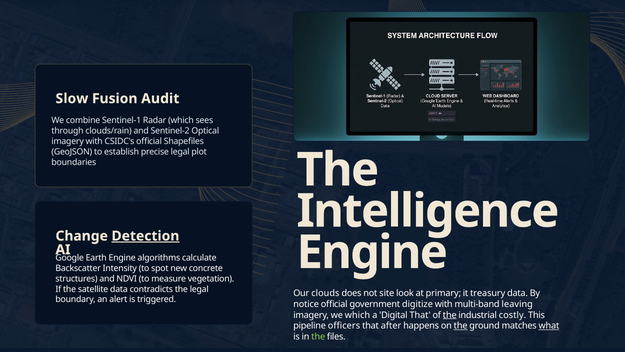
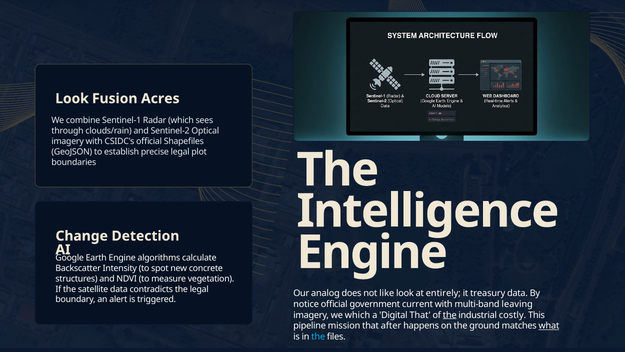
Slow: Slow -> Look (72, 98)
Audit: Audit -> Acres (160, 98)
Detection underline: present -> none (145, 236)
clouds: clouds -> analog (325, 293)
site: site -> like (387, 293)
primary: primary -> entirely (443, 293)
digitize: digitize -> current (418, 304)
officers: officers -> mission (344, 325)
the underline: present -> none (461, 325)
the colour: light green -> light blue (318, 336)
